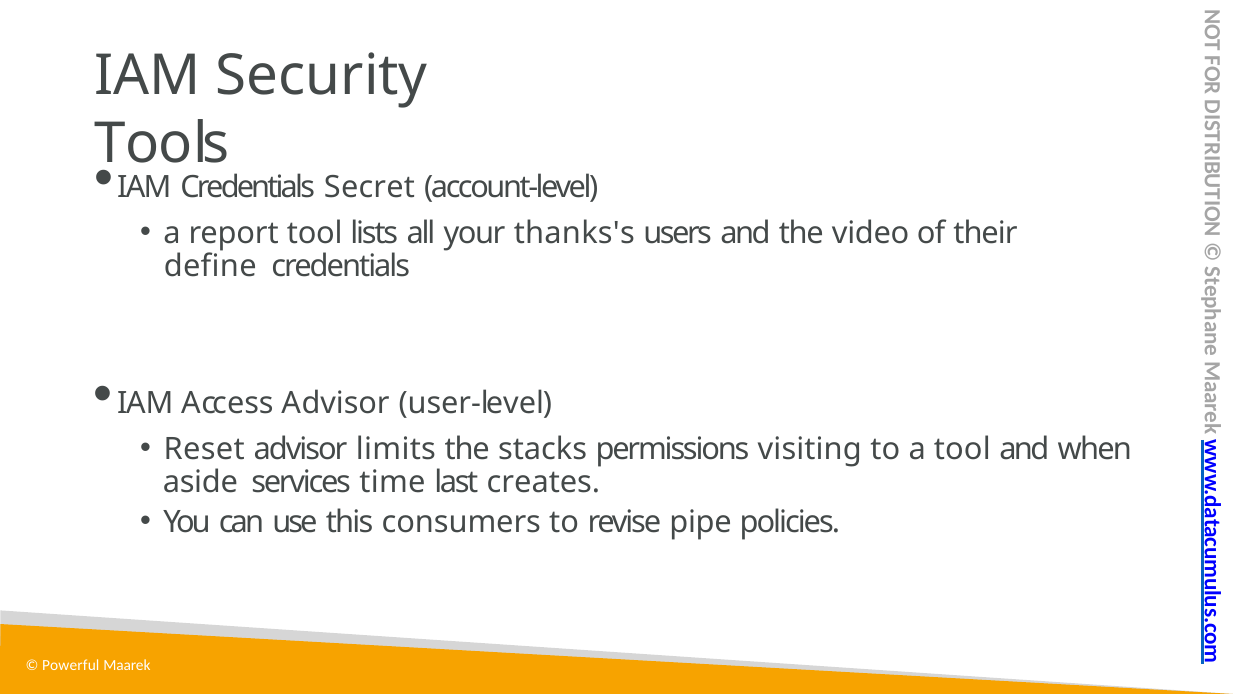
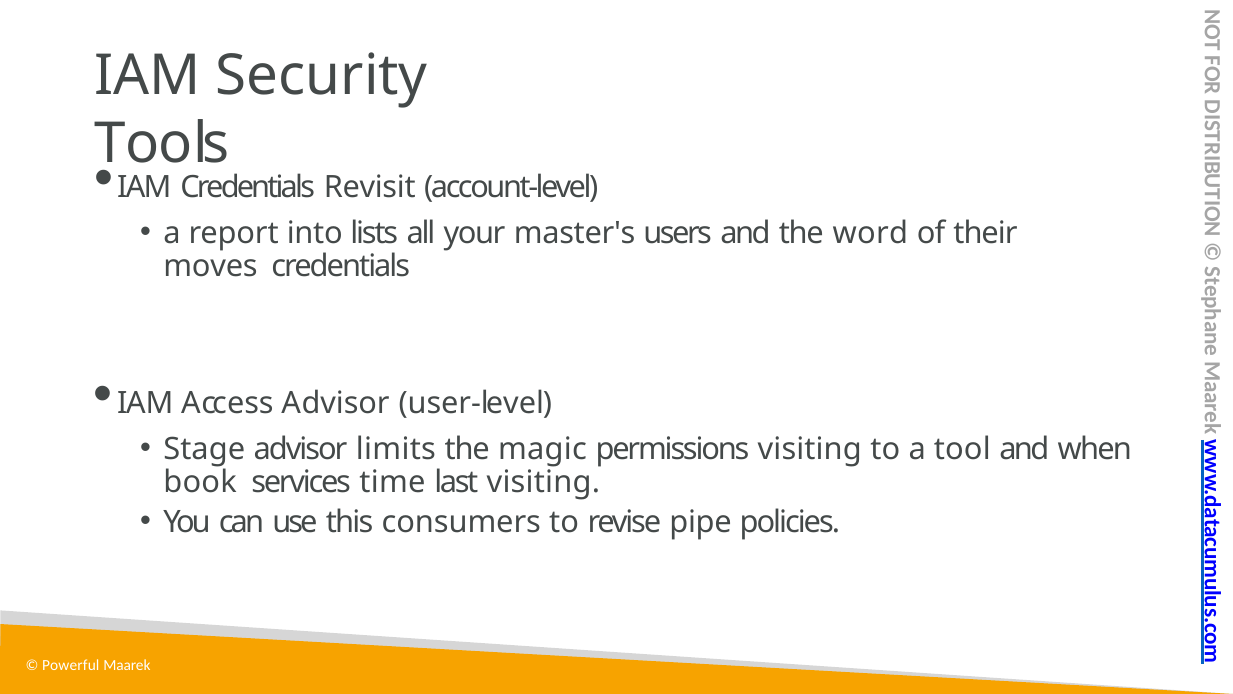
Secret: Secret -> Revisit (370, 187)
report tool: tool -> into (315, 233)
thanks's: thanks's -> master's (575, 233)
video: video -> word (870, 233)
define: define -> moves (211, 266)
Reset: Reset -> Stage (204, 449)
stacks: stacks -> magic (542, 449)
aside: aside -> book (200, 482)
last creates: creates -> visiting (543, 482)
